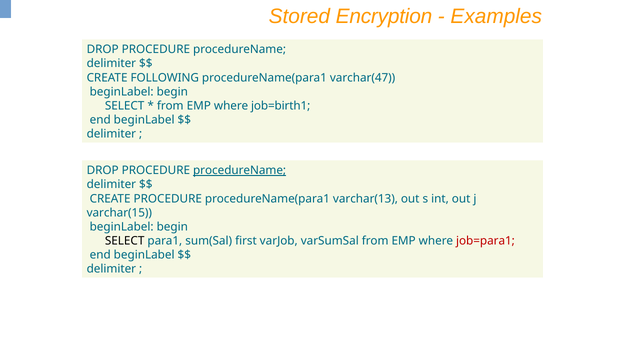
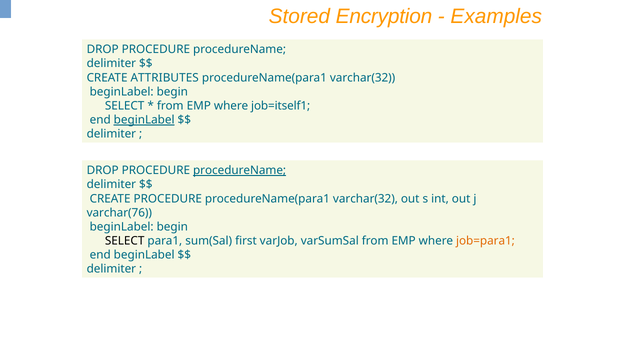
FOLLOWING: FOLLOWING -> ATTRIBUTES (165, 78)
varchar(47: varchar(47 -> varchar(32 (363, 78)
job=birth1: job=birth1 -> job=itself1 (281, 106)
beginLabel underline: none -> present (144, 120)
PROCEDURE procedureName(para1 varchar(13: varchar(13 -> varchar(32 (365, 198)
varchar(15: varchar(15 -> varchar(76 (119, 212)
job=para1 colour: red -> orange (485, 241)
